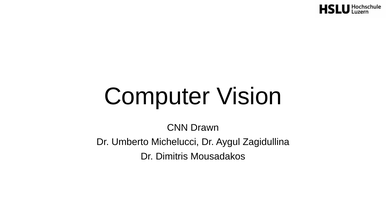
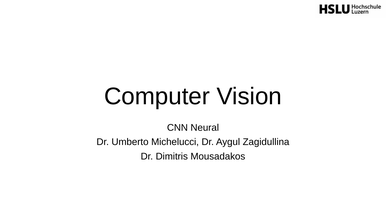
Drawn: Drawn -> Neural (205, 128)
